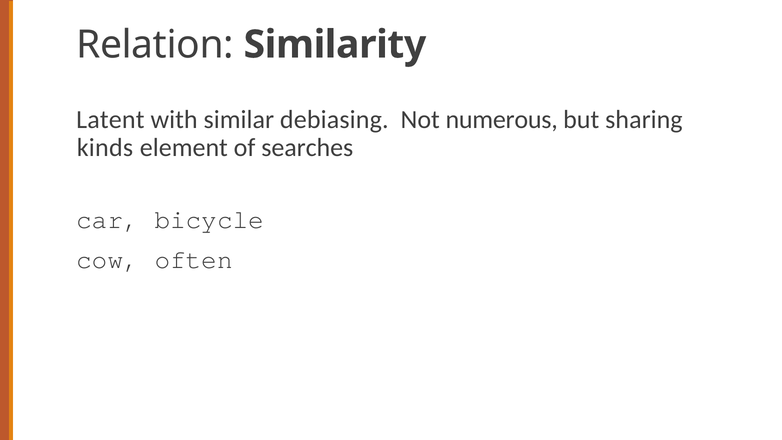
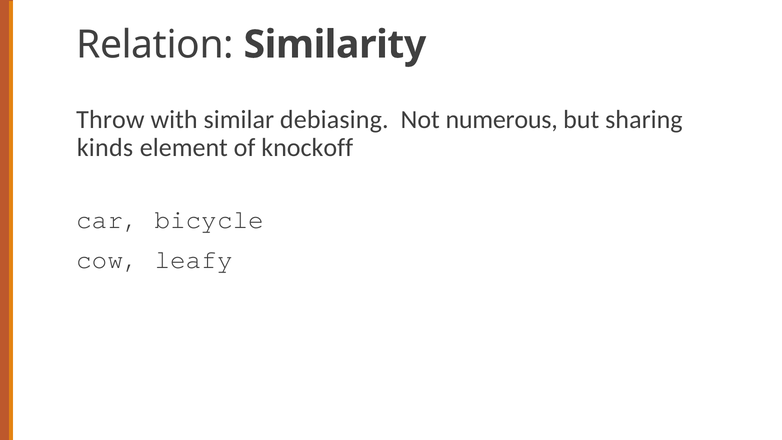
Latent: Latent -> Throw (110, 120)
searches: searches -> knockoff (307, 148)
often: often -> leafy (194, 259)
